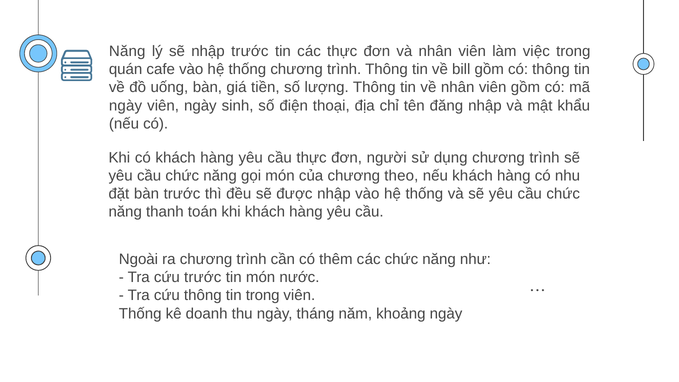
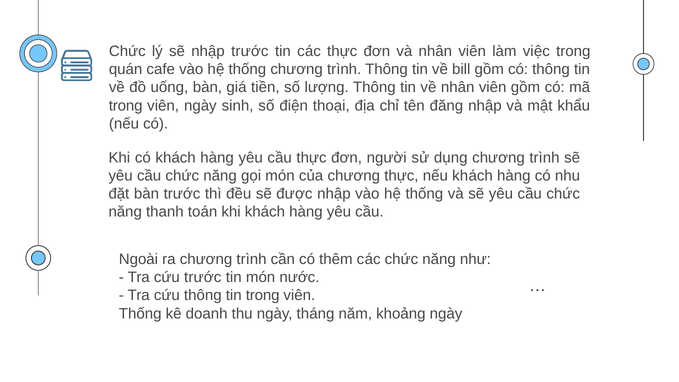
Năng: Năng -> Chức (127, 51)
ngày: ngày -> trong (126, 106)
chương theo: theo -> thực (401, 176)
